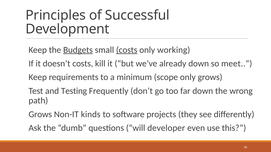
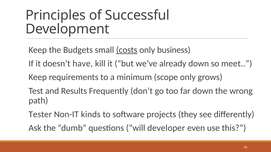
Budgets underline: present -> none (78, 50)
working: working -> business (174, 50)
doesn’t costs: costs -> have (83, 64)
Testing: Testing -> Results (74, 91)
Grows: Grows -> Tester (40, 115)
